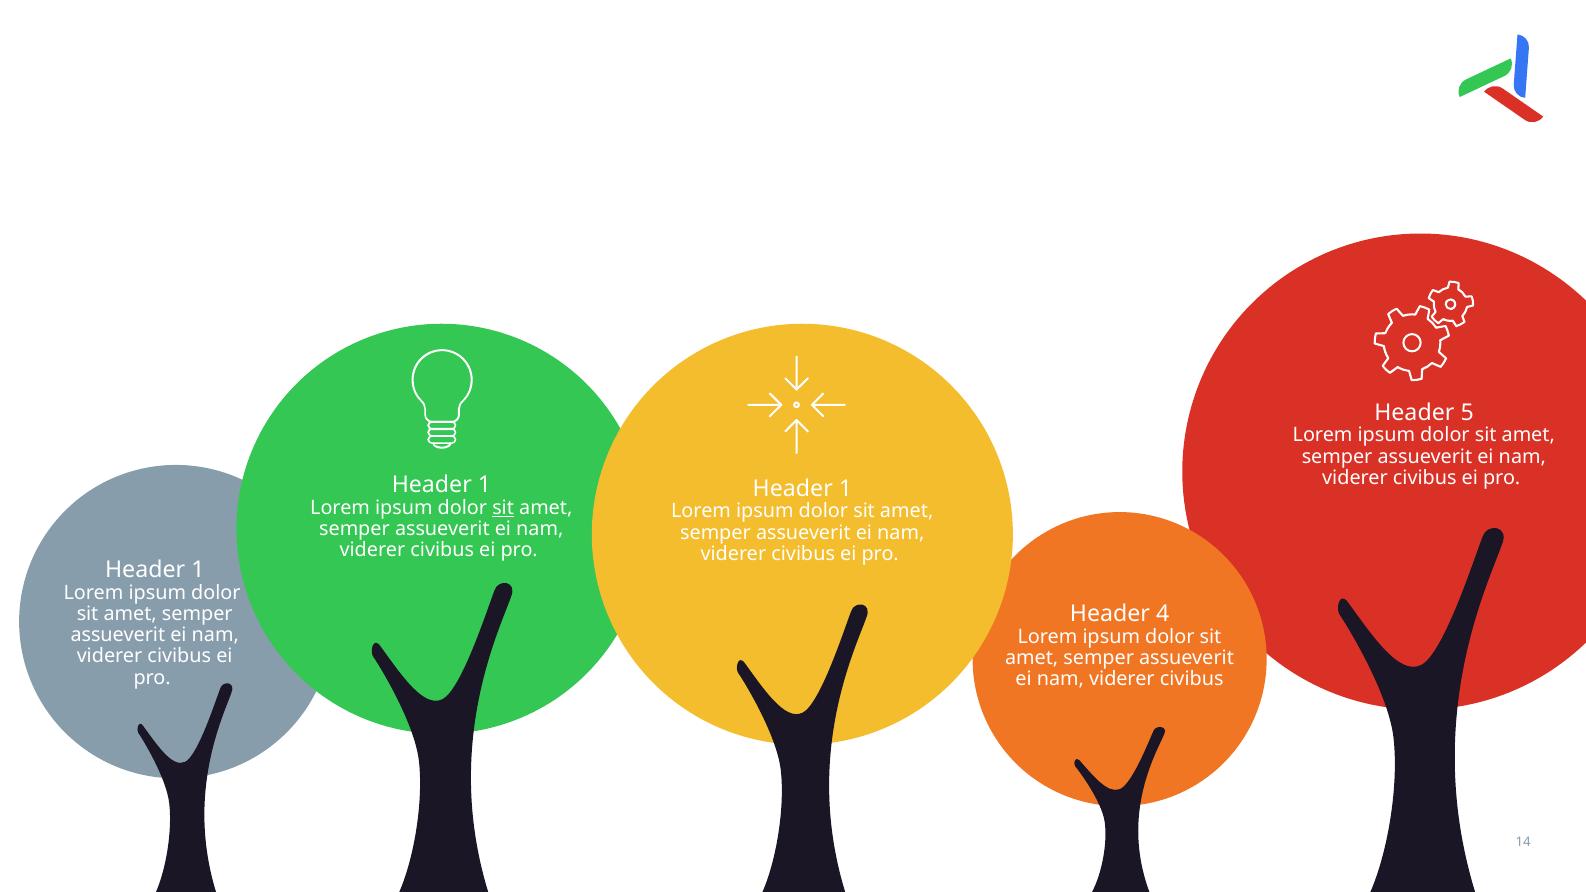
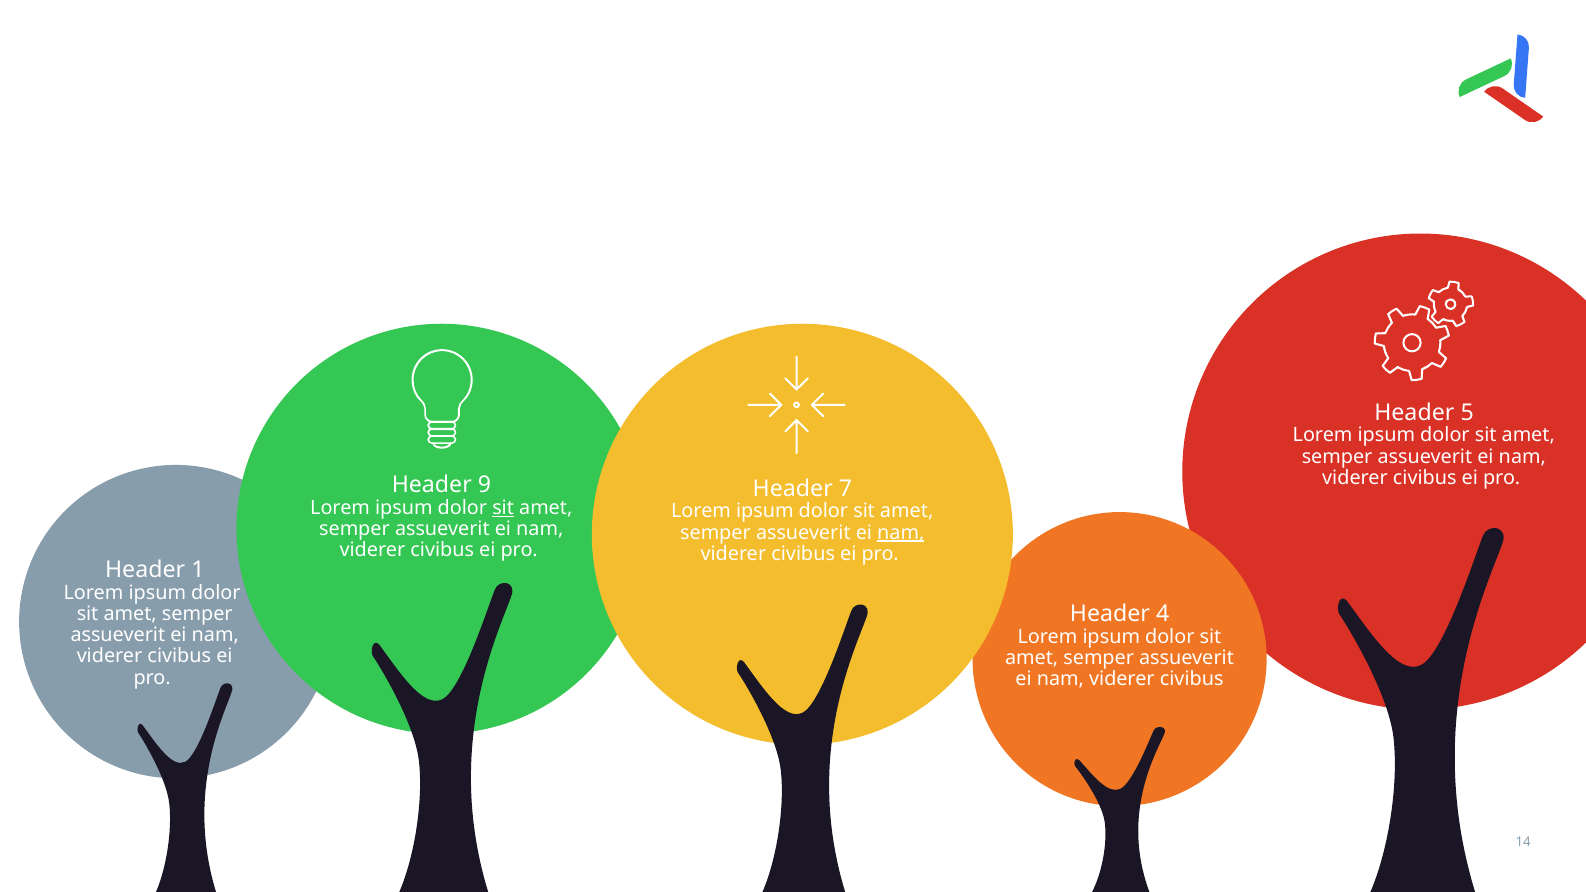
1: 1 -> 9 (485, 485)
1: 1 -> 7 (846, 488)
nam underline: none -> present (901, 533)
